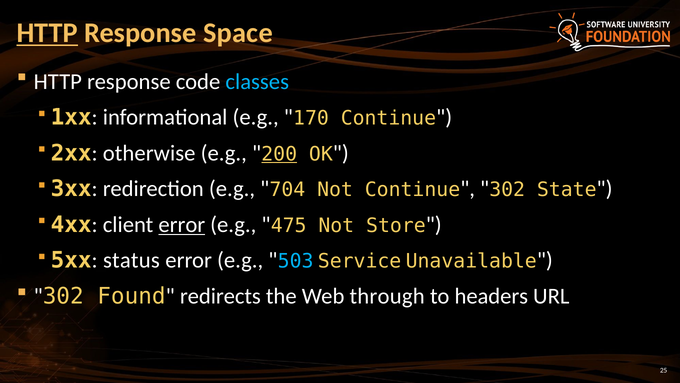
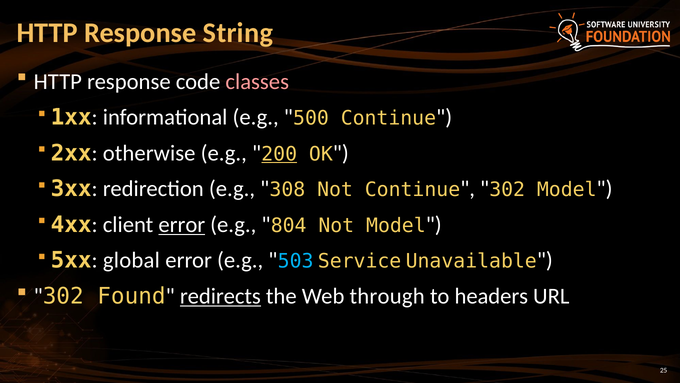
HTTP underline: present -> none (47, 33)
Space: Space -> String (238, 33)
classes colour: light blue -> pink (257, 81)
170: 170 -> 500 (311, 118)
704: 704 -> 308 (287, 190)
302 State: State -> Model (567, 190)
475: 475 -> 804 (289, 225)
Not Store: Store -> Model (396, 225)
status: status -> global (131, 260)
redirects underline: none -> present (220, 296)
